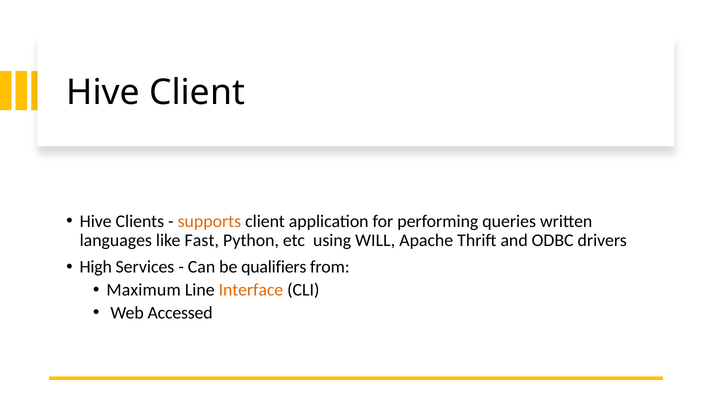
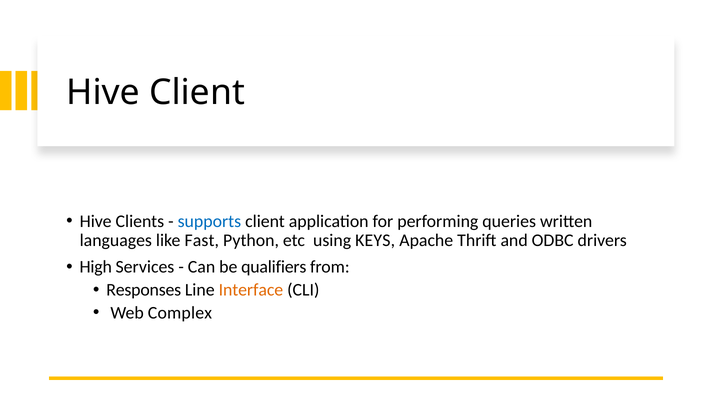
supports colour: orange -> blue (209, 222)
WILL: WILL -> KEYS (375, 241)
Maximum: Maximum -> Responses (144, 290)
Accessed: Accessed -> Complex (180, 313)
